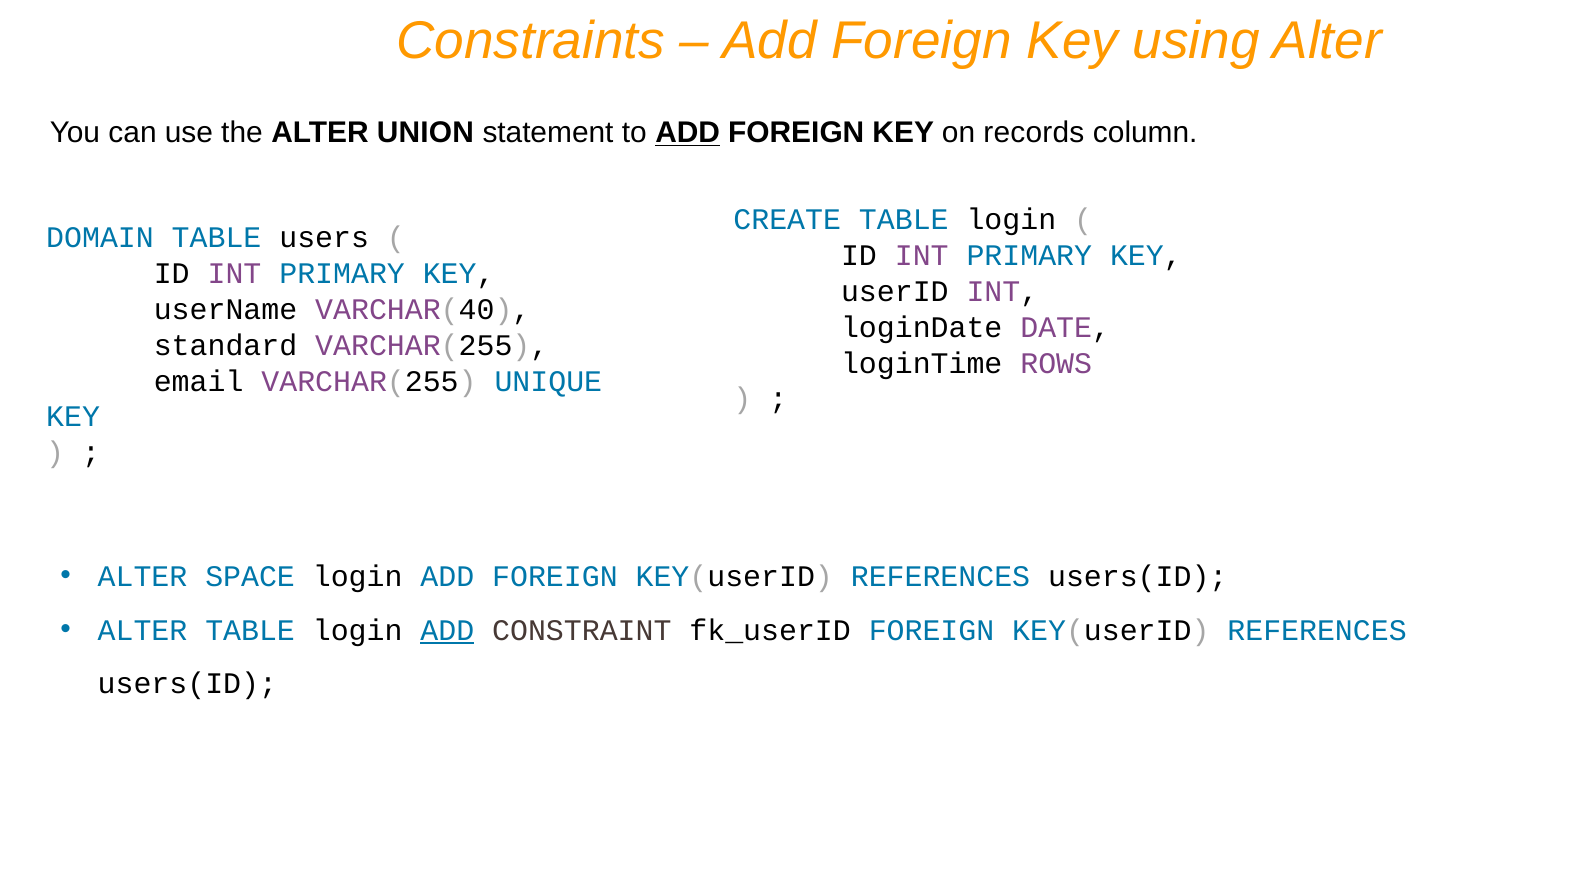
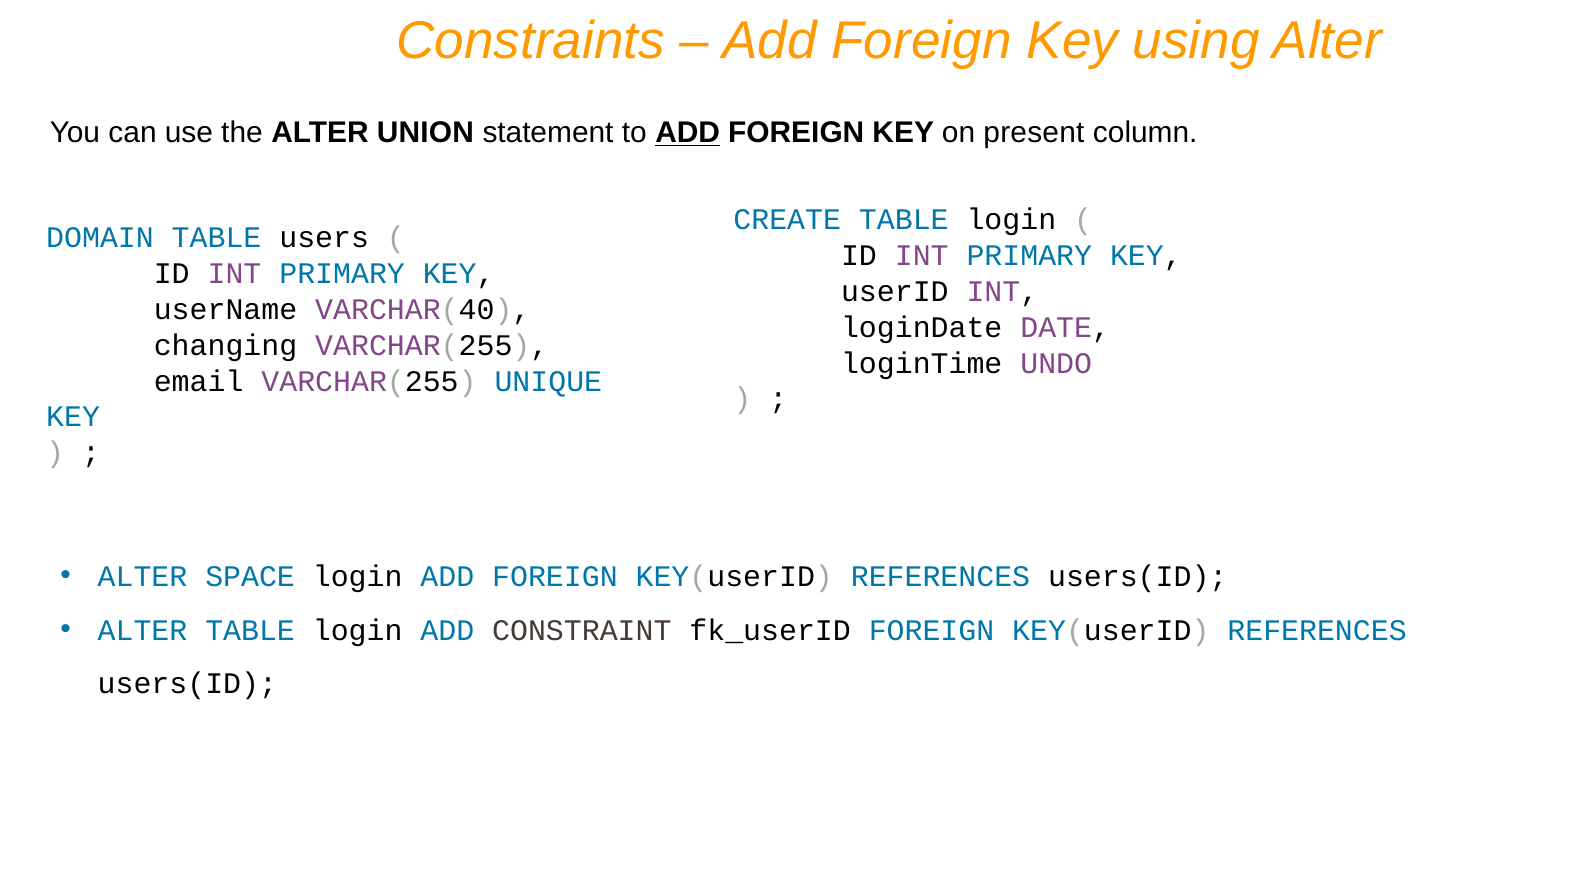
records: records -> present (1034, 133)
standard: standard -> changing (226, 346)
ROWS: ROWS -> UNDO (1056, 363)
ADD underline: present -> none (447, 631)
